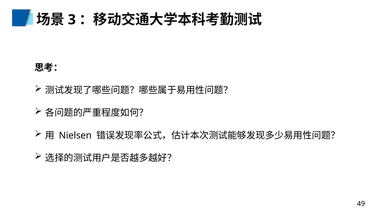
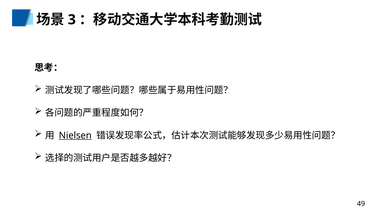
Nielsen underline: none -> present (75, 135)
